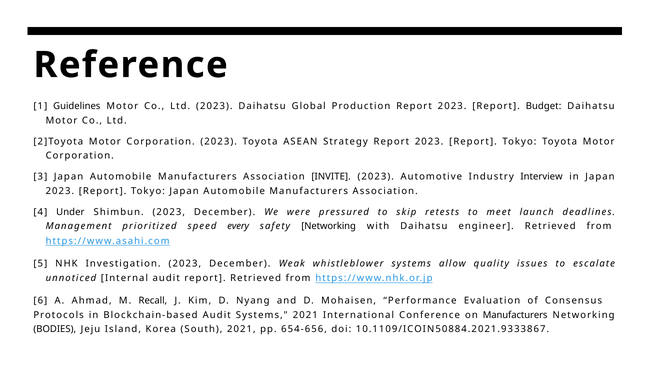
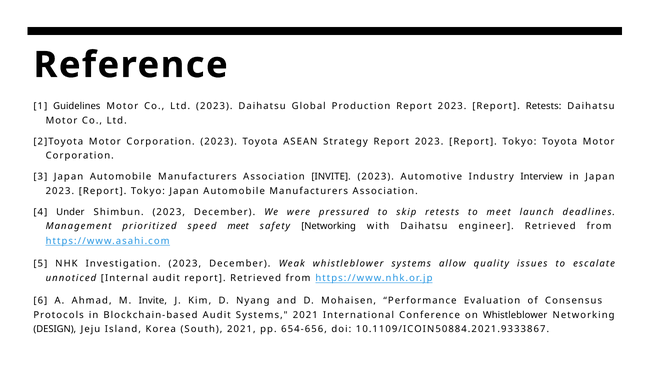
Report Budget: Budget -> Retests (544, 106)
speed every: every -> meet (238, 226)
M Recall: Recall -> Invite (153, 300)
on Manufacturers: Manufacturers -> Whistleblower (515, 315)
BODIES: BODIES -> DESIGN (55, 329)
